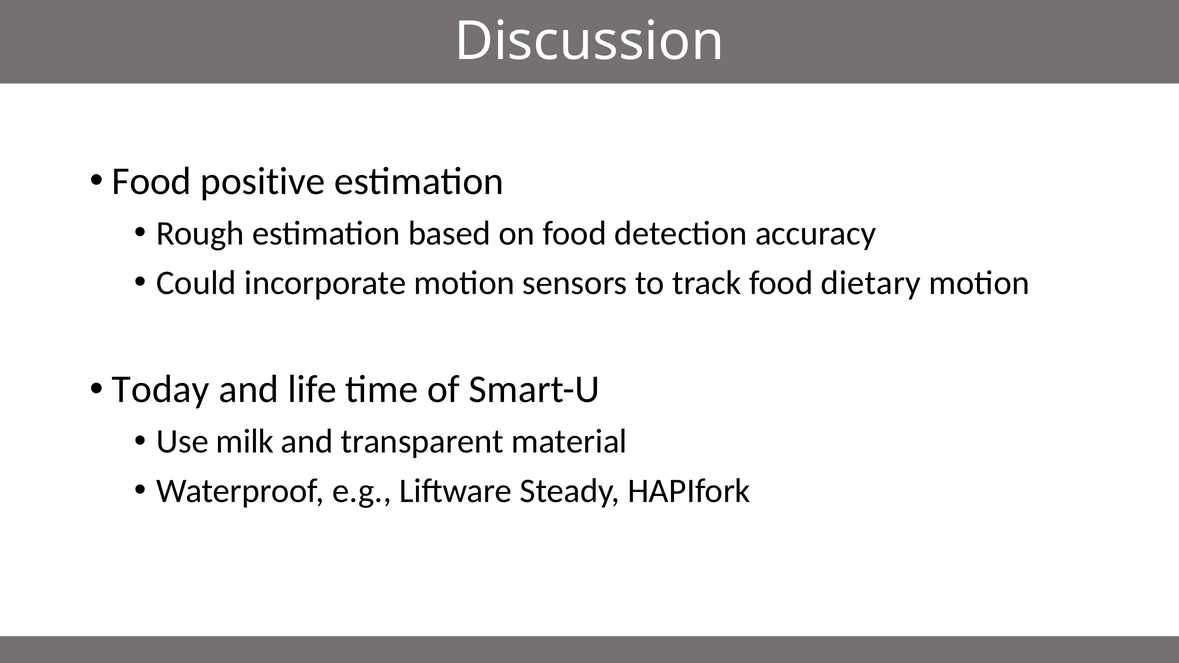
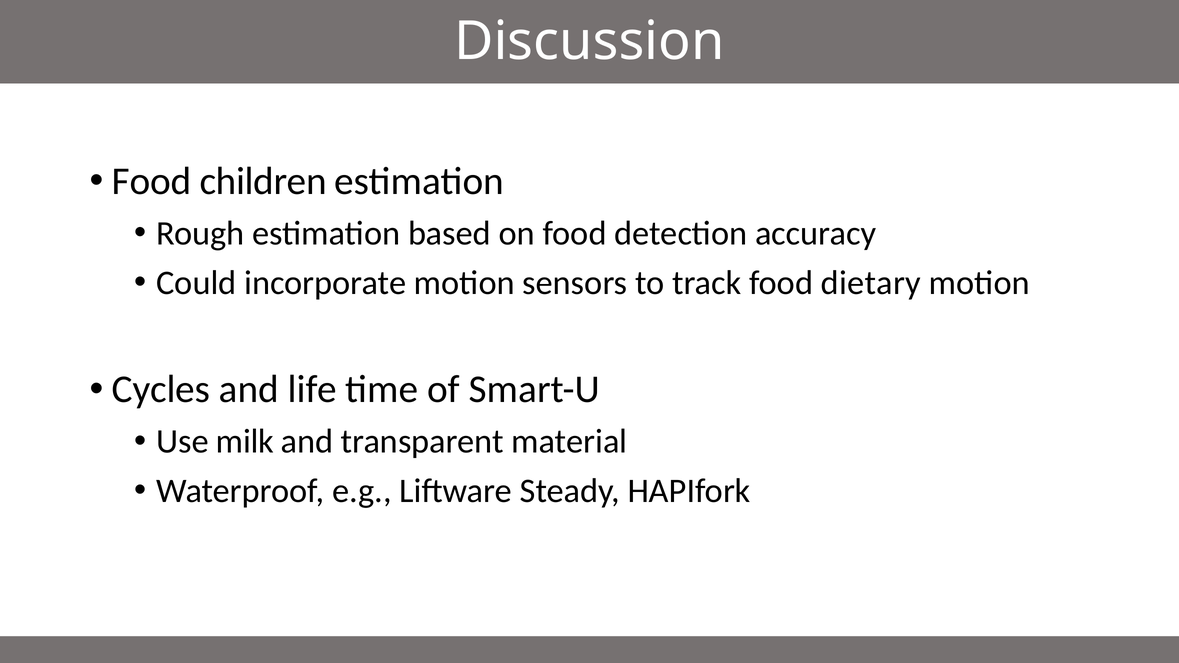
positive: positive -> children (263, 181)
Today: Today -> Cycles (161, 390)
